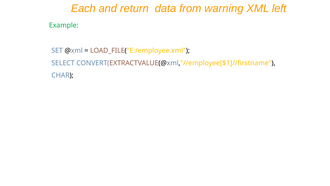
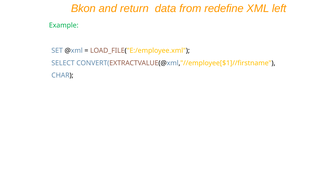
Each: Each -> Bkon (83, 9)
warning: warning -> redefine (224, 9)
